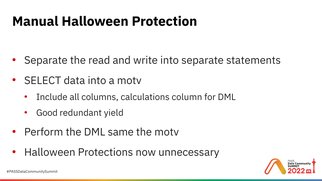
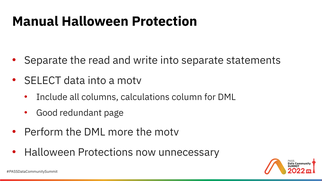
yield: yield -> page (114, 113)
same: same -> more (121, 132)
